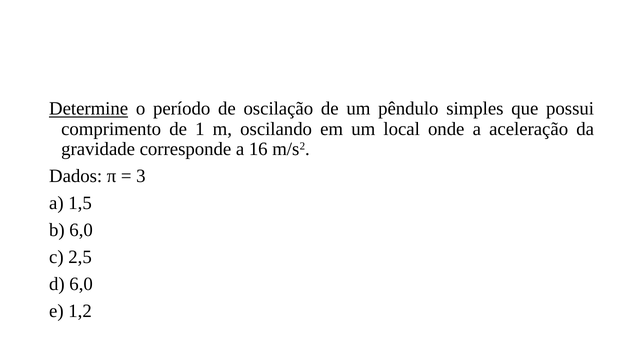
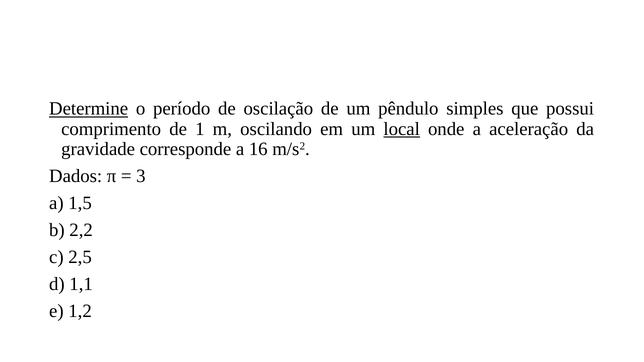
local underline: none -> present (402, 129)
b 6,0: 6,0 -> 2,2 (81, 230)
d 6,0: 6,0 -> 1,1 (81, 284)
